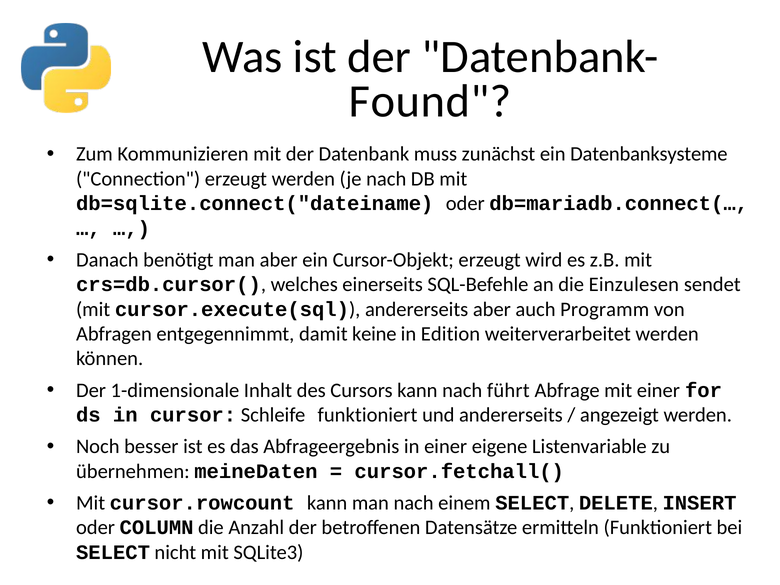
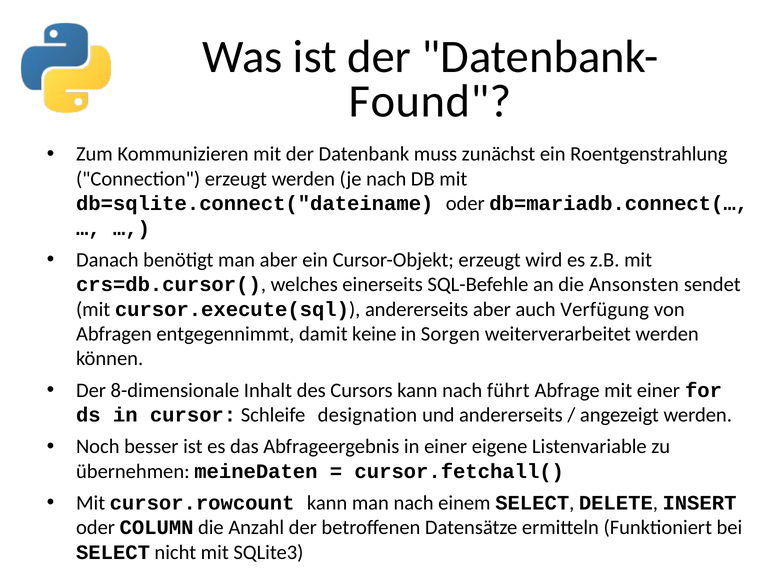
Datenbanksysteme: Datenbanksysteme -> Roentgenstrahlung (649, 154)
Einzulesen: Einzulesen -> Ansonsten (634, 285)
Programm: Programm -> Verfügung (605, 309)
Edition: Edition -> Sorgen (450, 334)
1-dimensionale: 1-dimensionale -> 8-dimensionale (175, 390)
Schleife funktioniert: funktioniert -> designation (367, 415)
